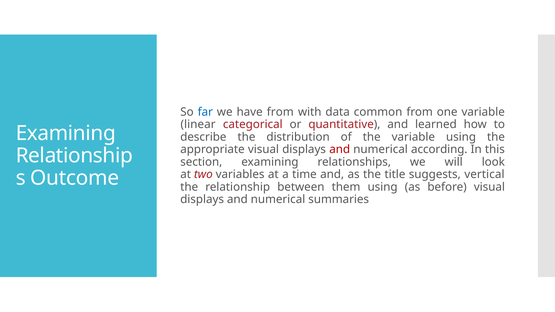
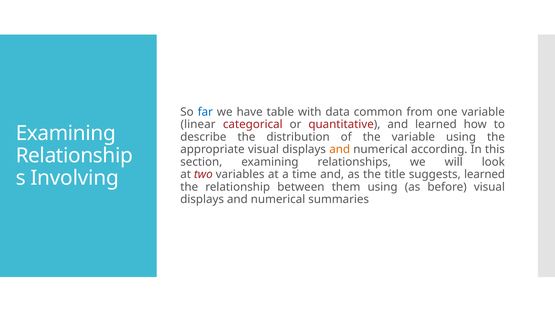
have from: from -> table (280, 112)
and colour: red -> orange (340, 150)
suggests vertical: vertical -> learned (485, 175)
Outcome: Outcome -> Involving (75, 178)
